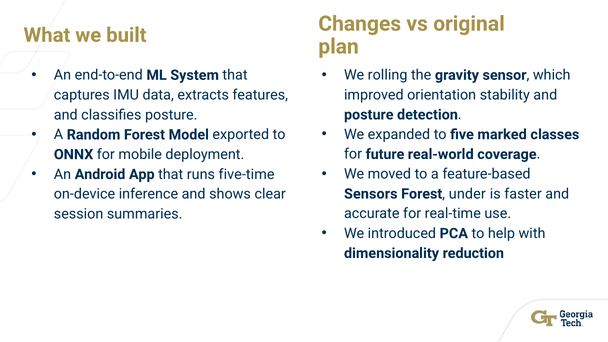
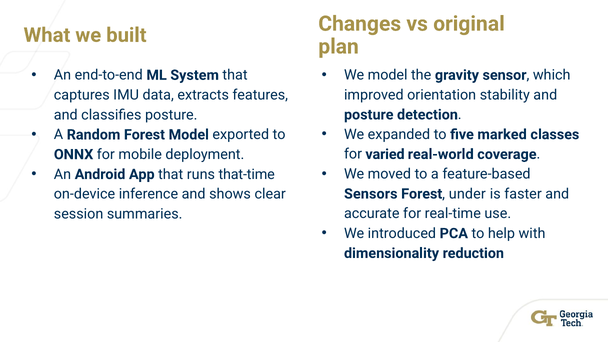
We rolling: rolling -> model (388, 75)
future: future -> varied (385, 154)
five-time: five-time -> that-time (247, 174)
